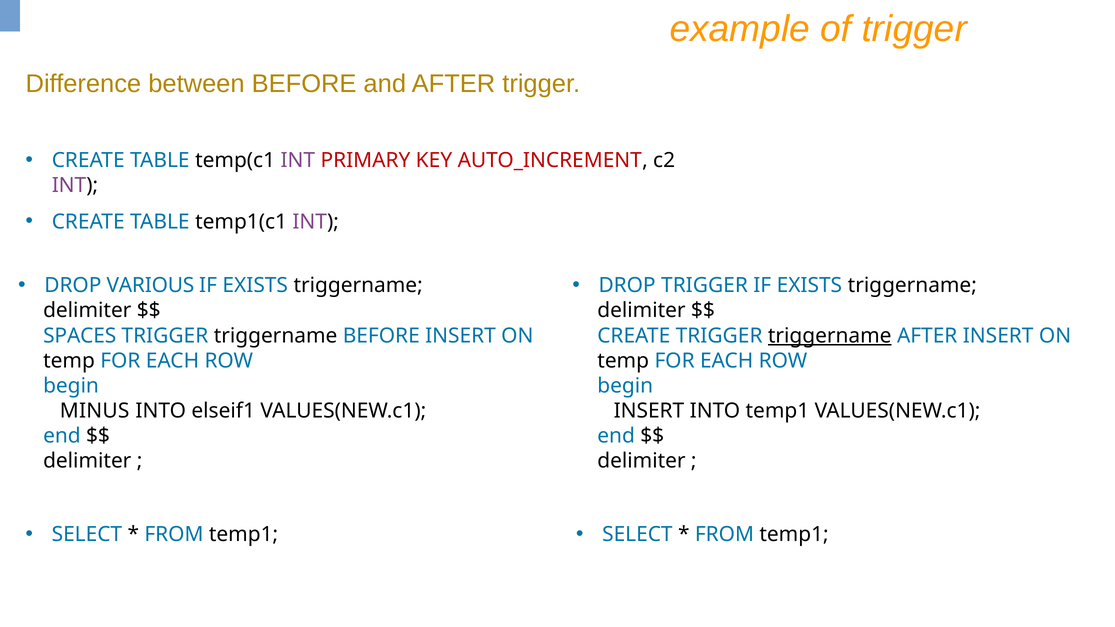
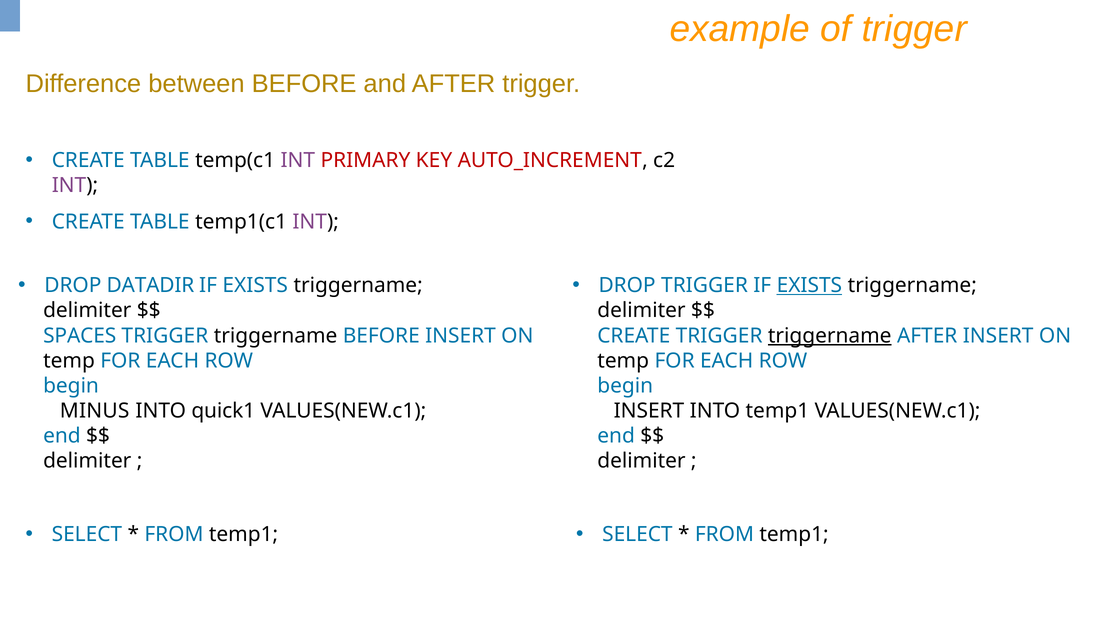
VARIOUS: VARIOUS -> DATADIR (150, 286)
EXISTS underline: none -> present (809, 286)
elseif1: elseif1 -> quick1 (223, 411)
